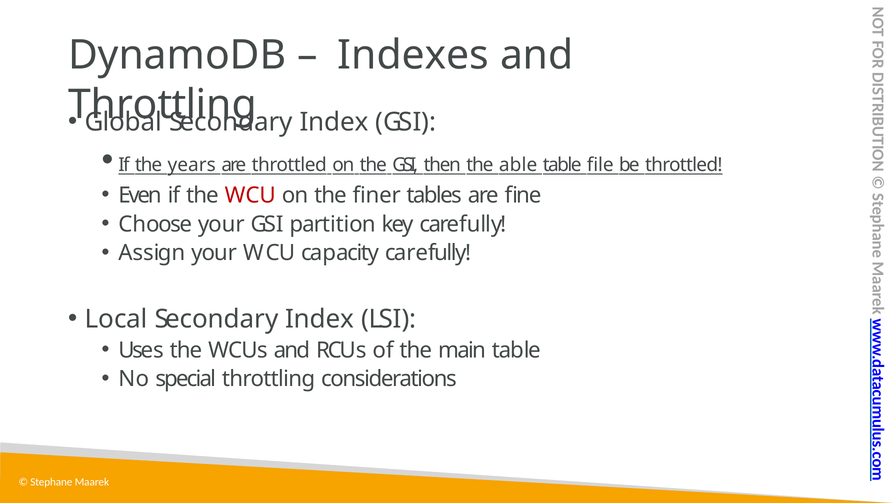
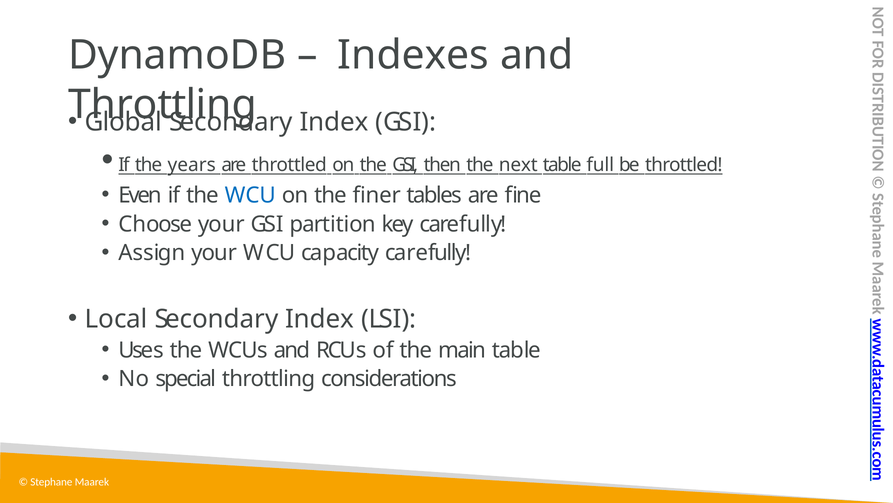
able: able -> next (518, 165)
file: file -> full (600, 165)
WCU colour: red -> blue (250, 195)
